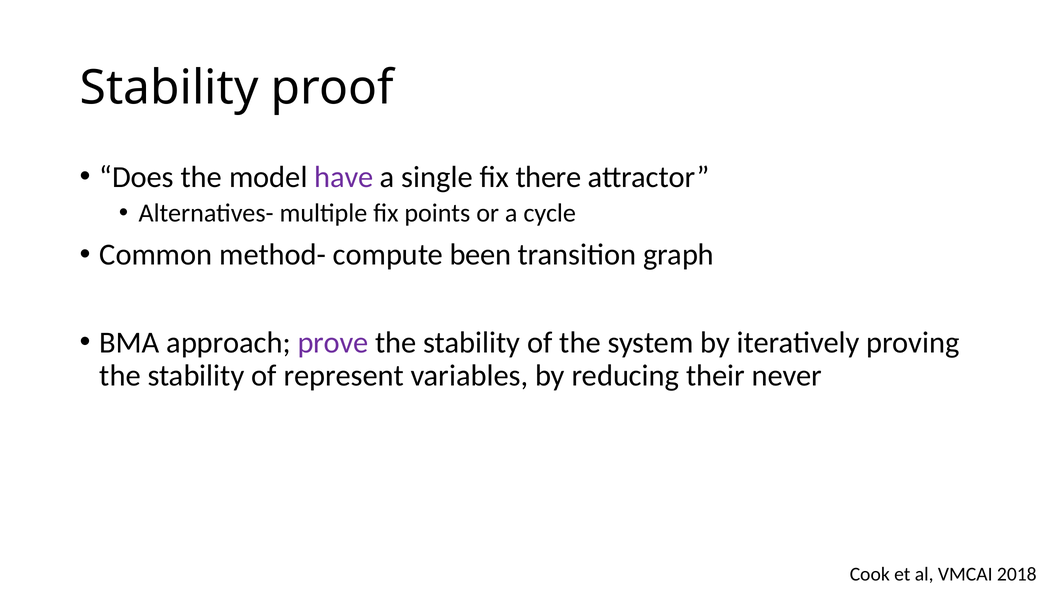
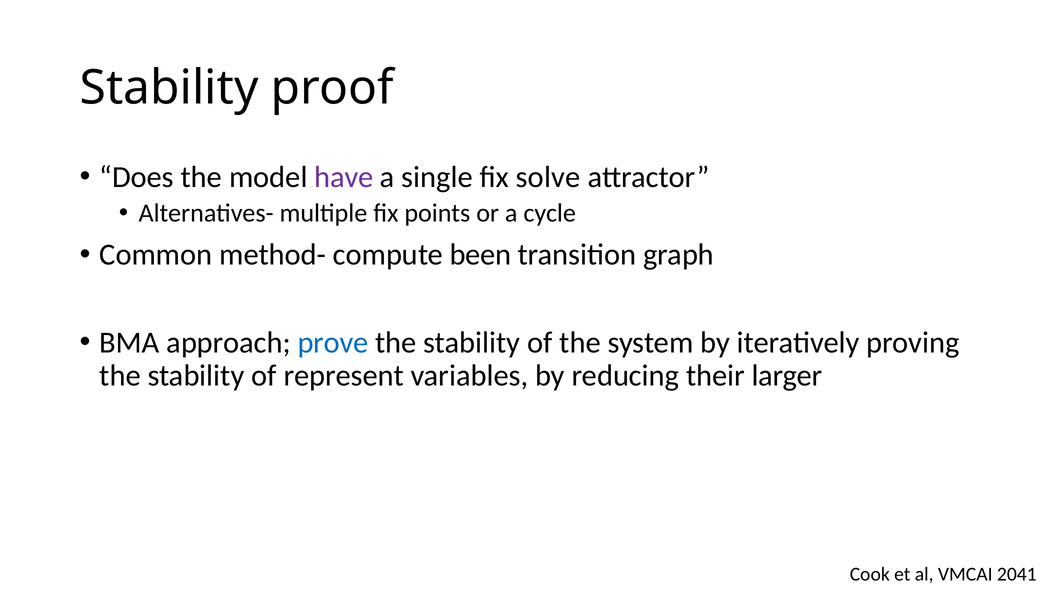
there: there -> solve (548, 177)
prove colour: purple -> blue (333, 342)
never: never -> larger (787, 375)
2018: 2018 -> 2041 (1017, 574)
